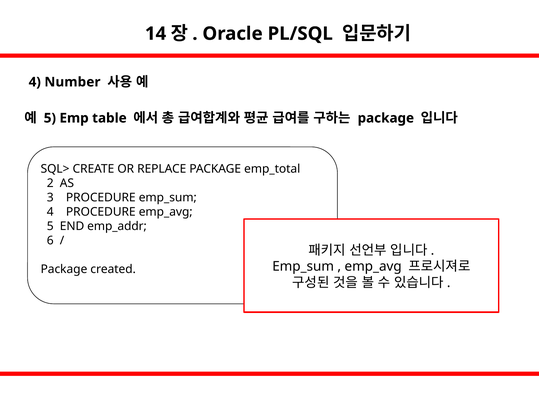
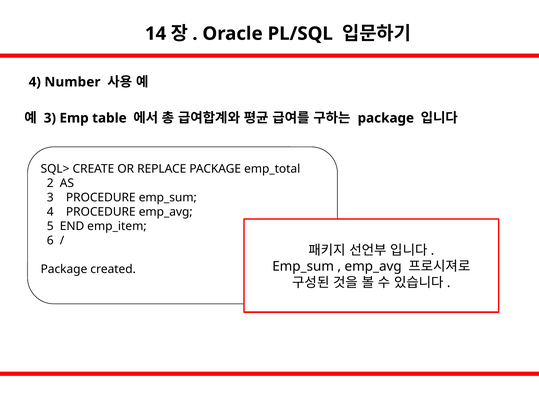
5: 5 -> 3 (50, 118)
emp_addr: emp_addr -> emp_item (117, 226)
